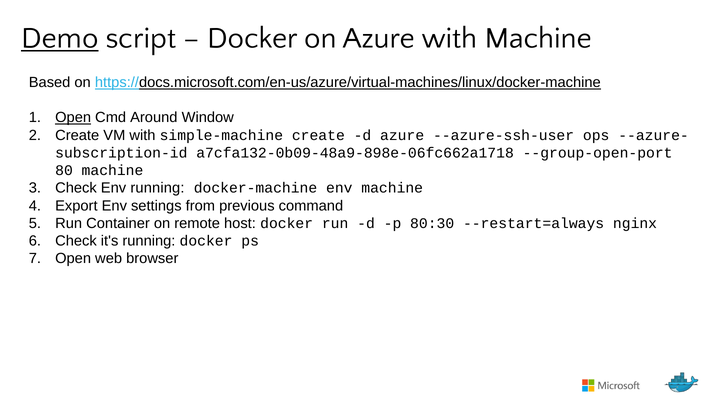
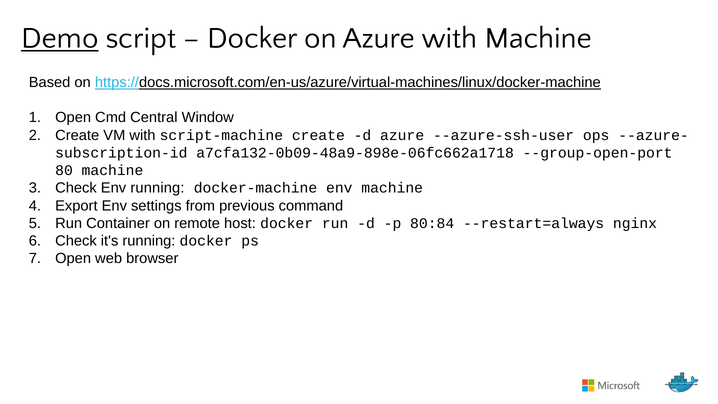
Open underline: present -> none (73, 118)
Around: Around -> Central (154, 118)
simple-machine: simple-machine -> script-machine (221, 135)
80:30: 80:30 -> 80:84 (432, 223)
